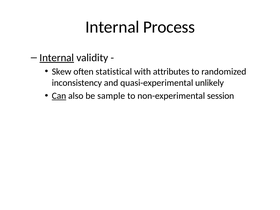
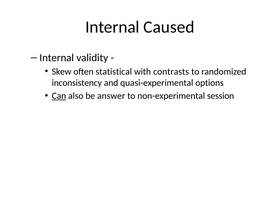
Process: Process -> Caused (169, 27)
Internal underline: present -> none (57, 58)
attributes: attributes -> contrasts (171, 72)
unlikely: unlikely -> options (209, 83)
sample: sample -> answer (111, 96)
